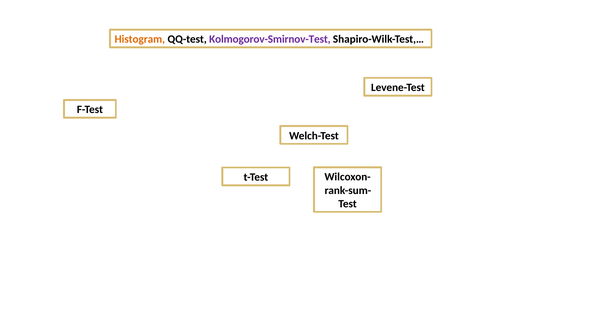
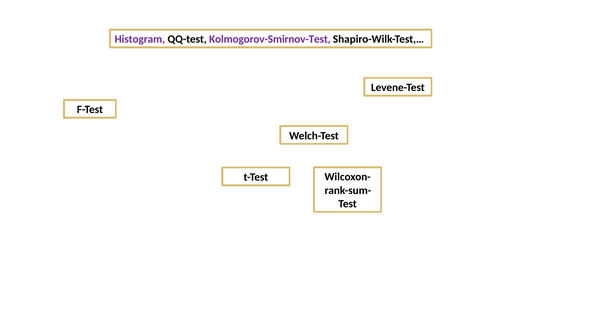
Histogram colour: orange -> purple (140, 39)
